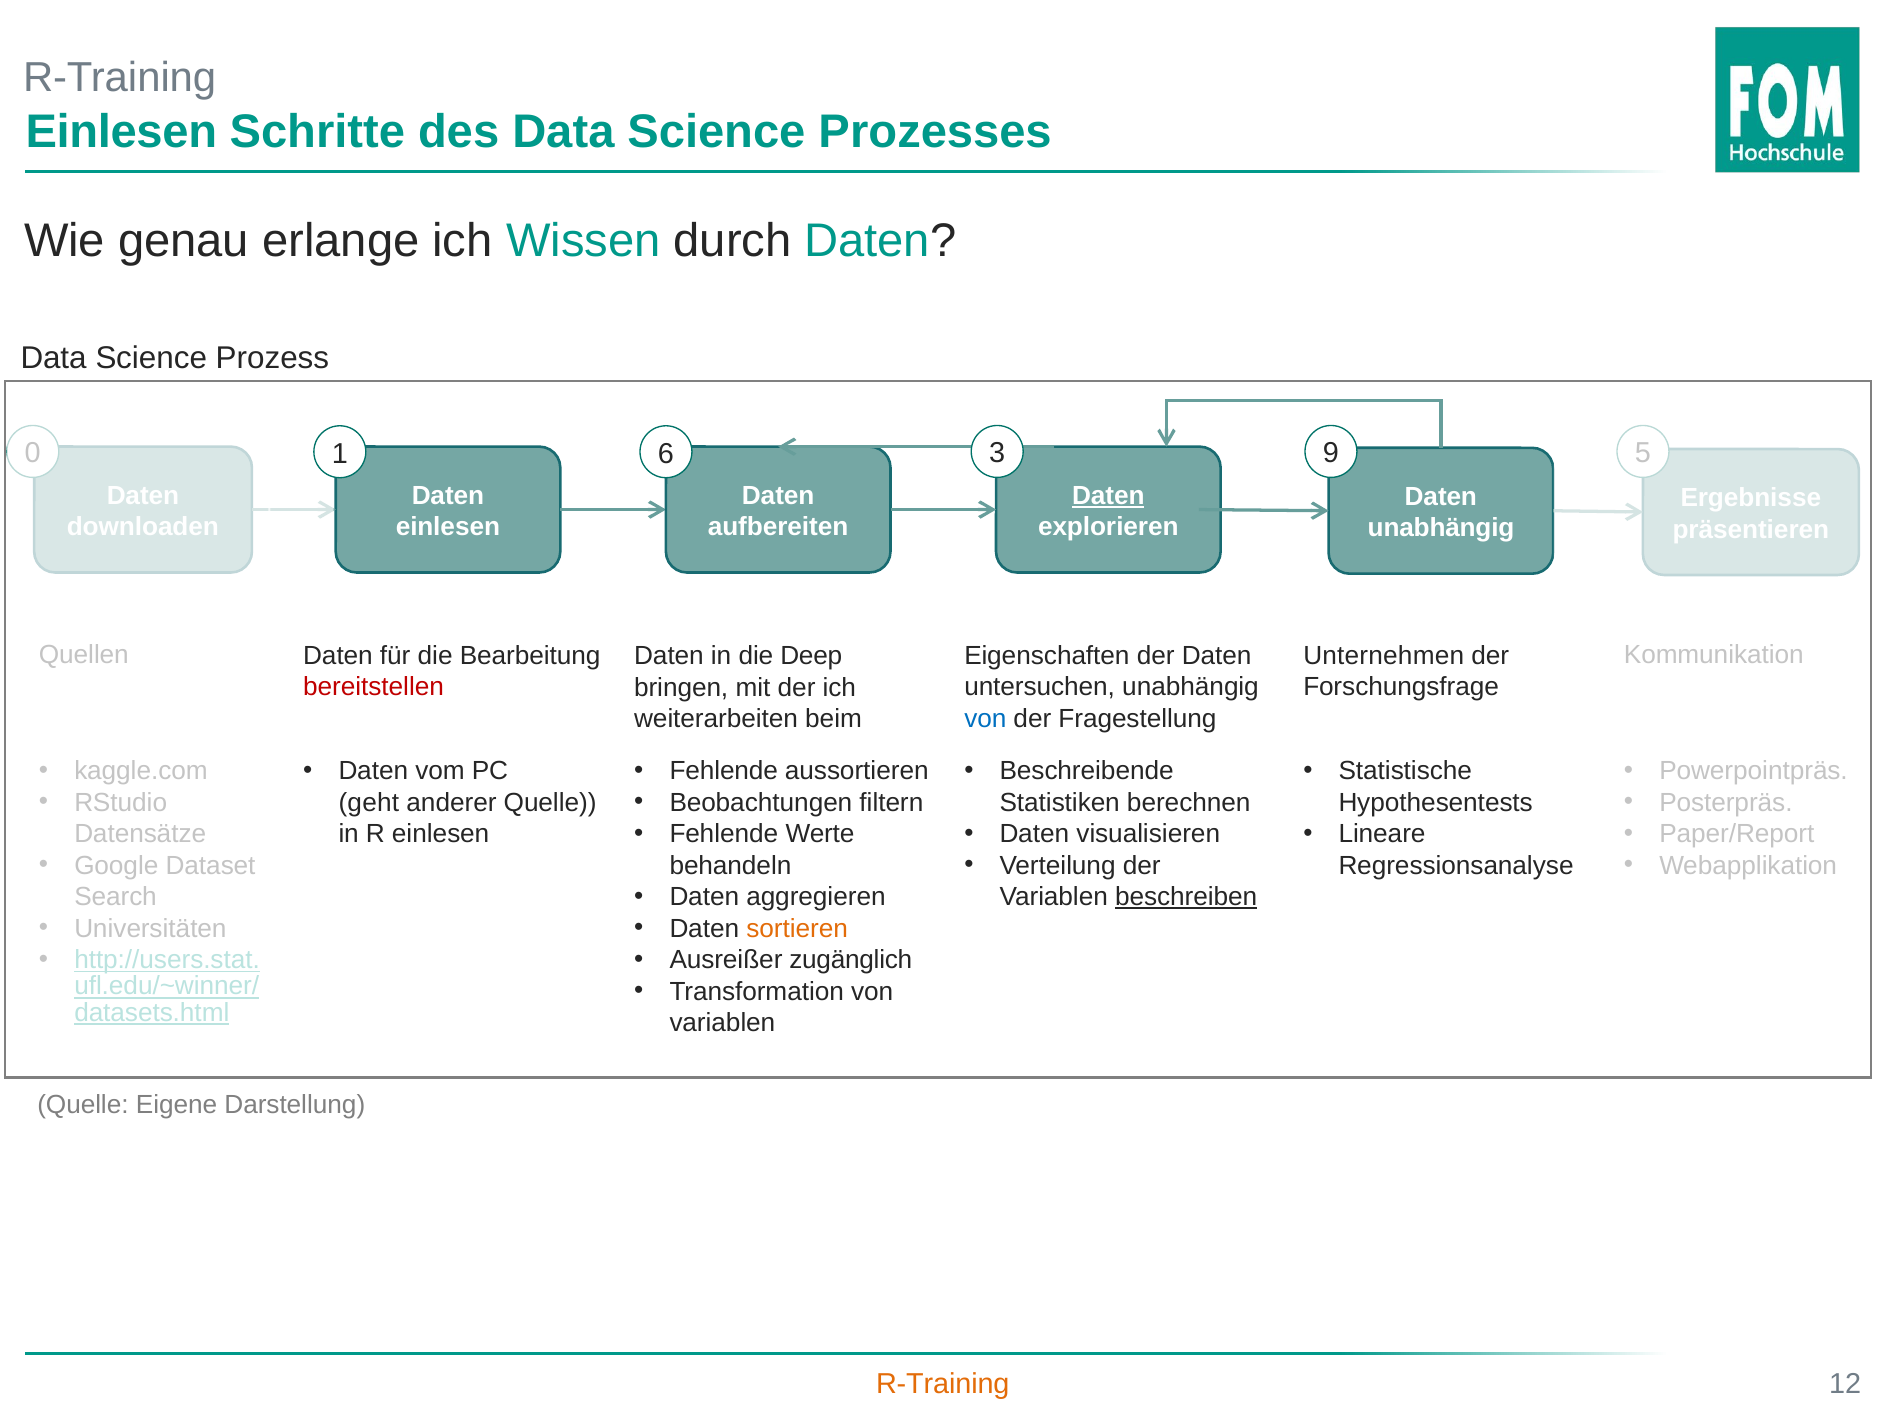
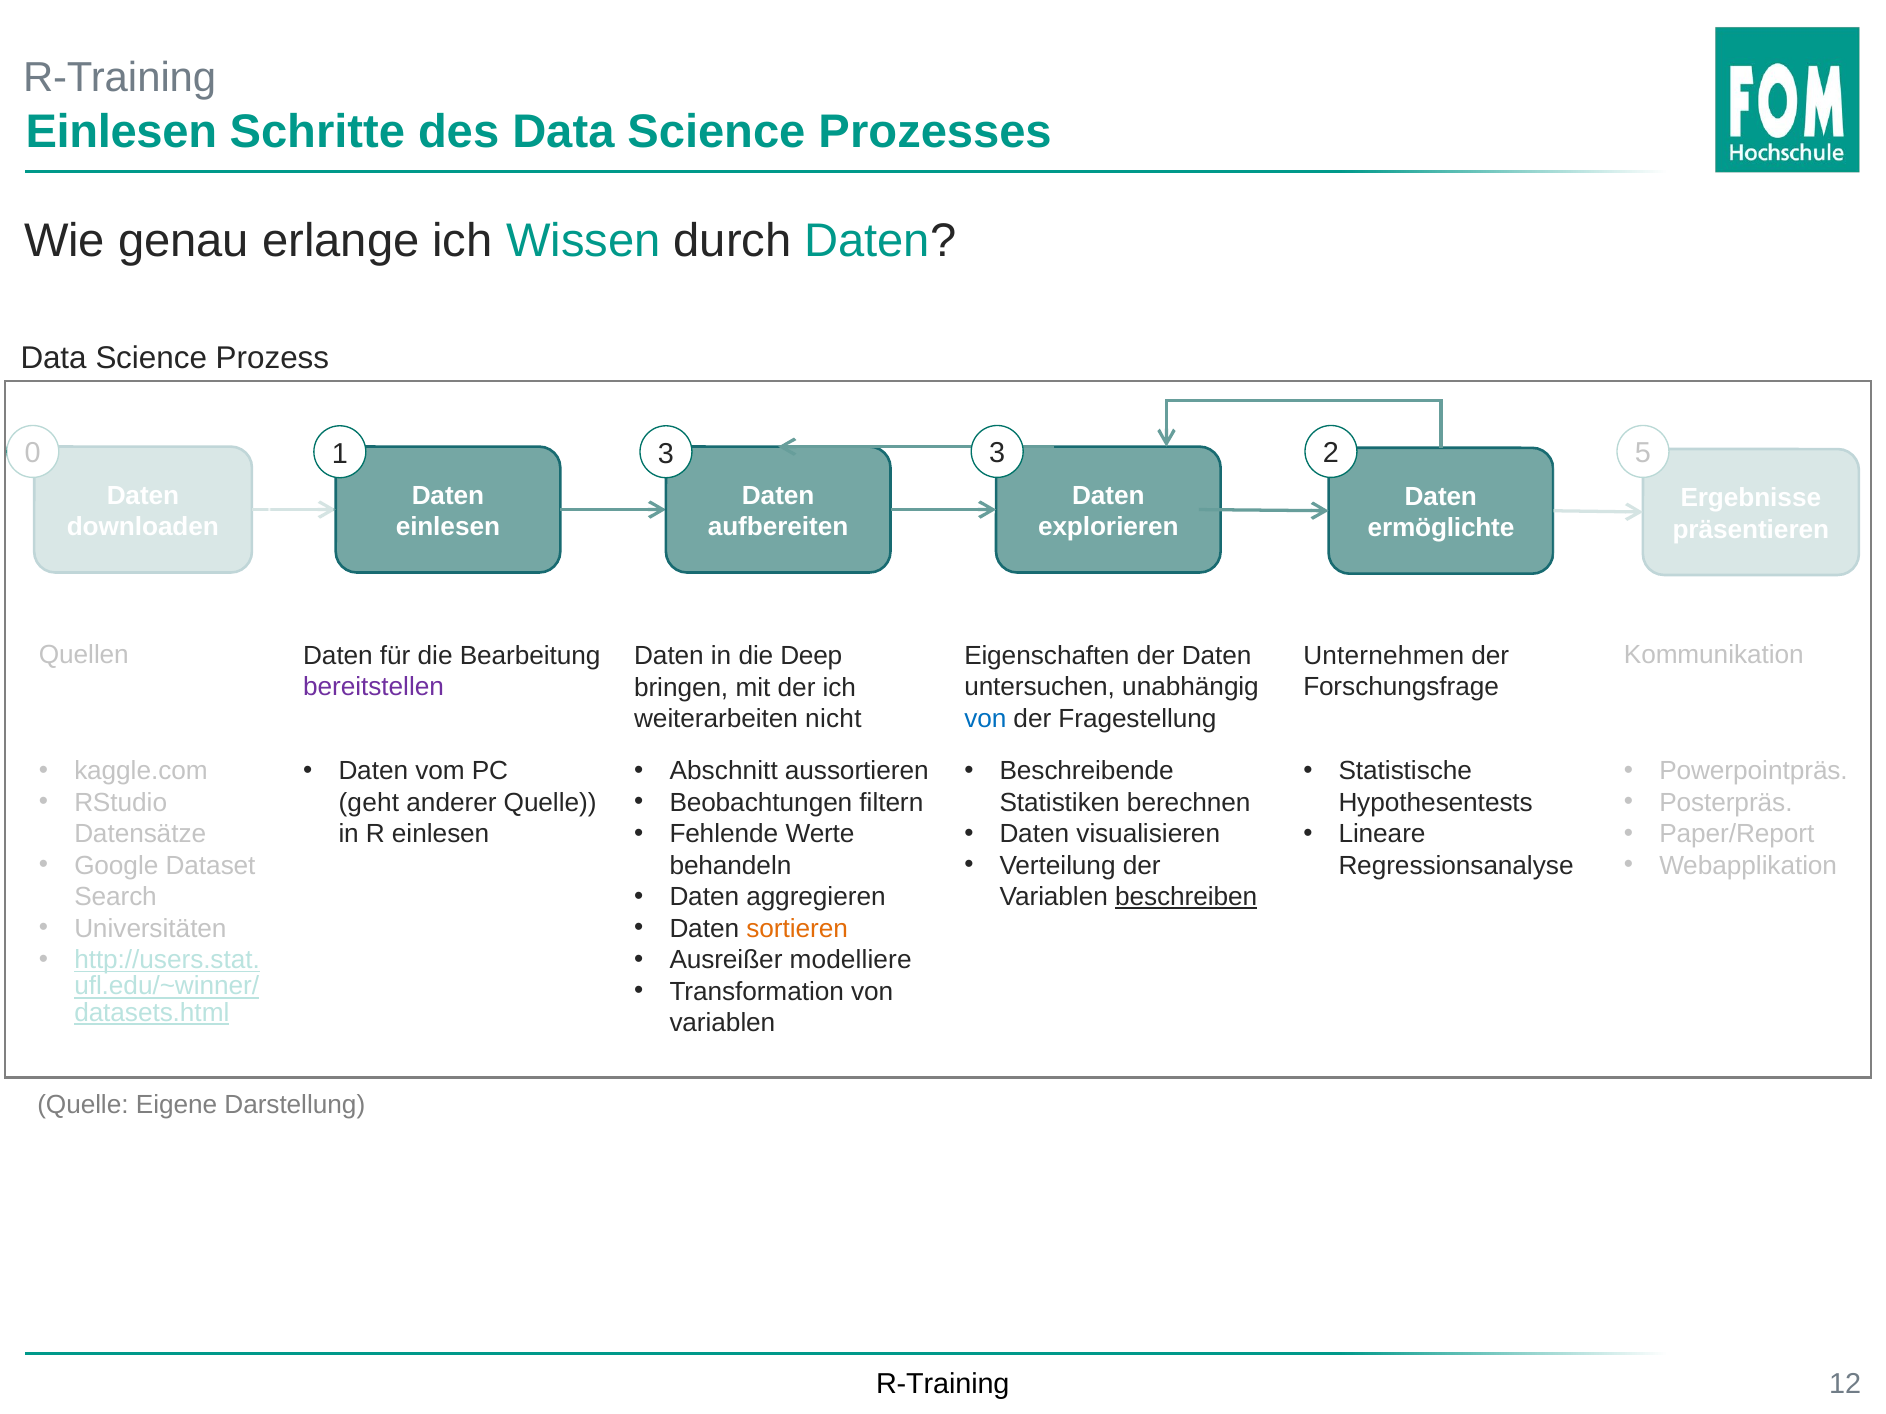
9: 9 -> 2 (1331, 454)
1 6: 6 -> 3 (666, 454)
Daten underline: present -> none (1108, 496)
unabhängig: unabhängig -> ermöglichte (1441, 528)
bereitstellen colour: red -> purple (374, 687)
beim: beim -> nicht (833, 719)
Fehlende: Fehlende -> Abschnitt (724, 772)
zugänglich: zugänglich -> modelliere (851, 960)
R-Training colour: orange -> black (943, 1384)
